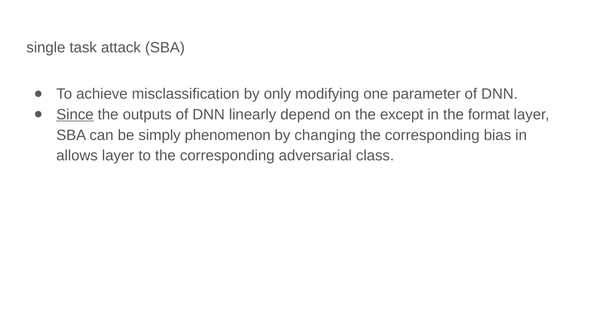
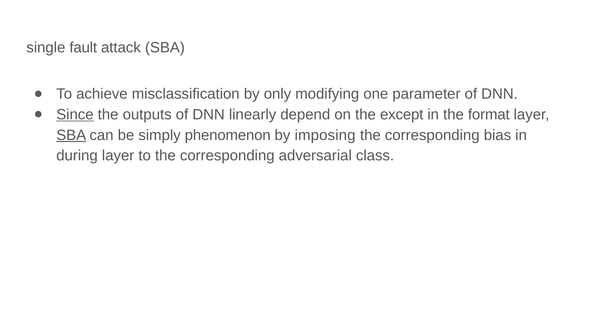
task: task -> fault (83, 48)
SBA underline: none -> present (71, 135)
changing: changing -> imposing (325, 135)
allows: allows -> during (77, 156)
